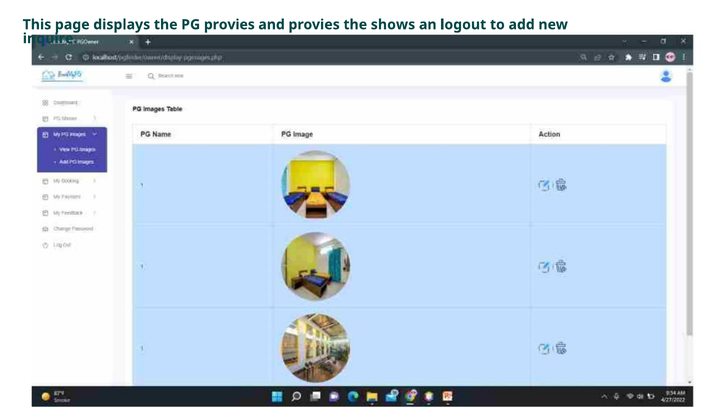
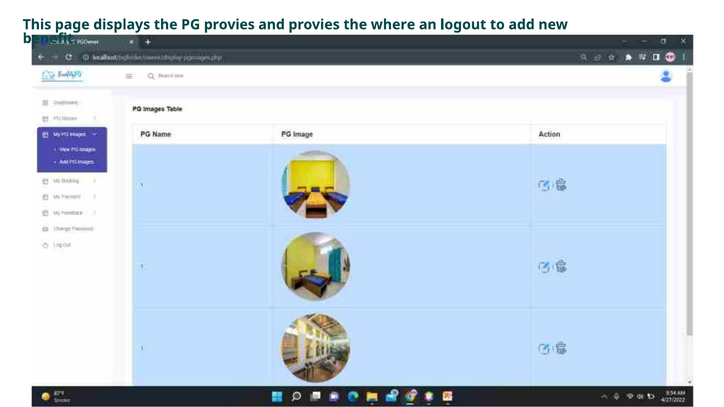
shows: shows -> where (393, 25)
inquire: inquire -> benefit (50, 39)
